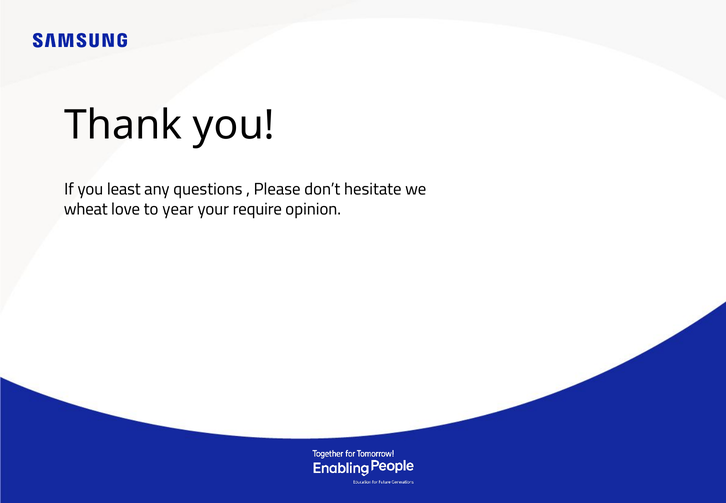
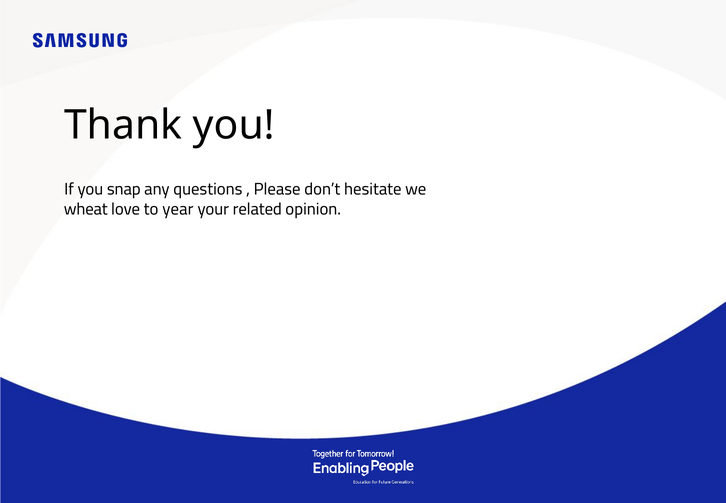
least: least -> snap (124, 189)
require: require -> related (257, 209)
